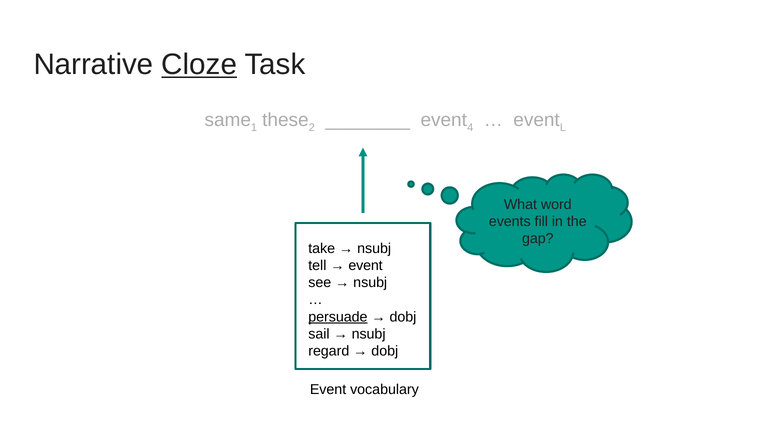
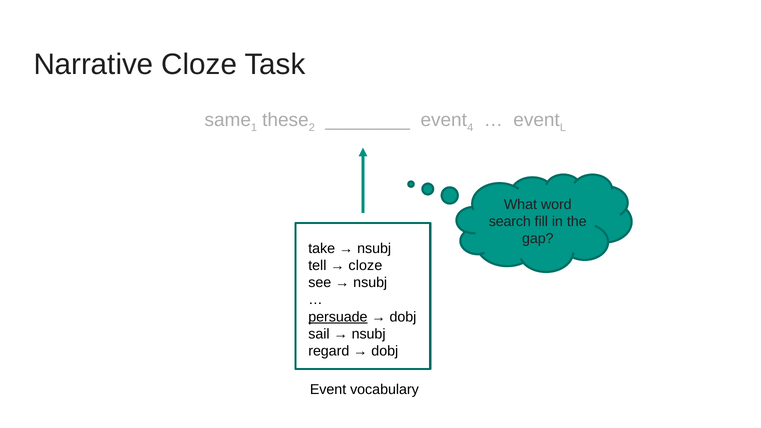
Cloze underline: present -> none (199, 64)
events: events -> search (510, 222)
event: event -> cloze (365, 266)
